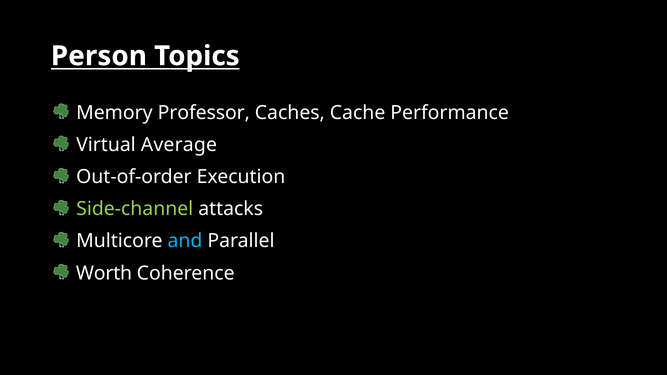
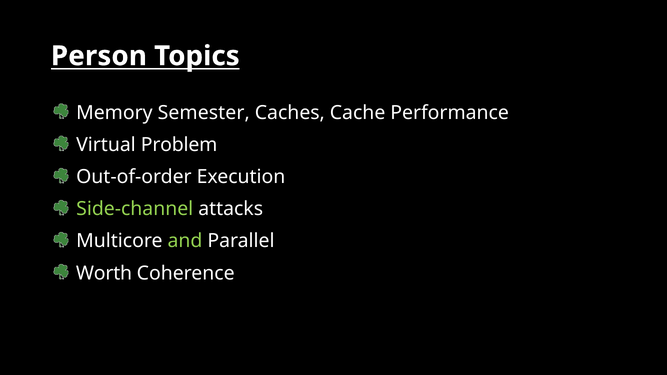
Professor: Professor -> Semester (204, 113)
Average: Average -> Problem (179, 145)
and colour: light blue -> light green (185, 241)
